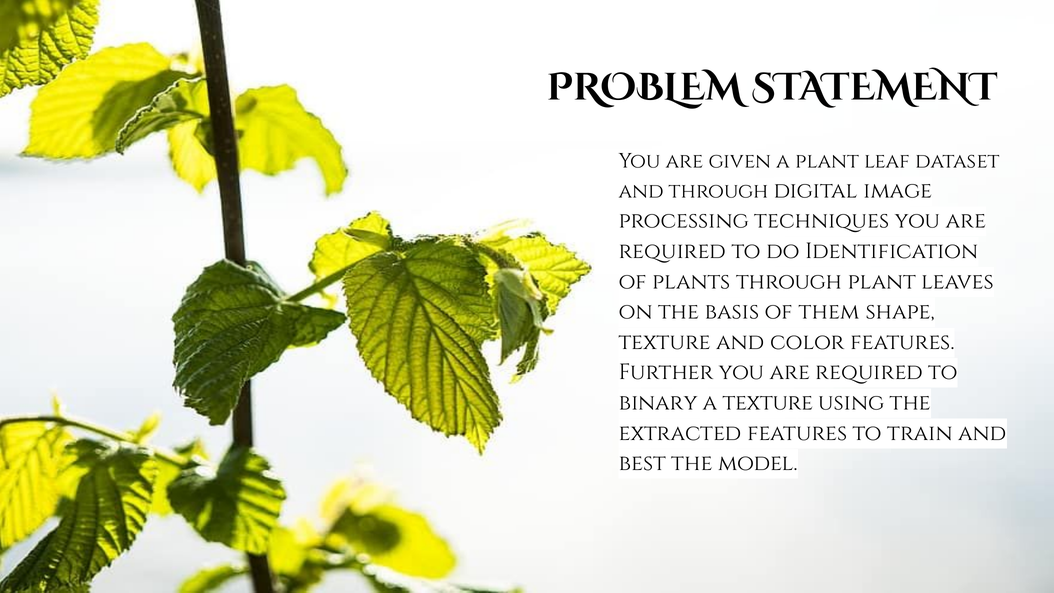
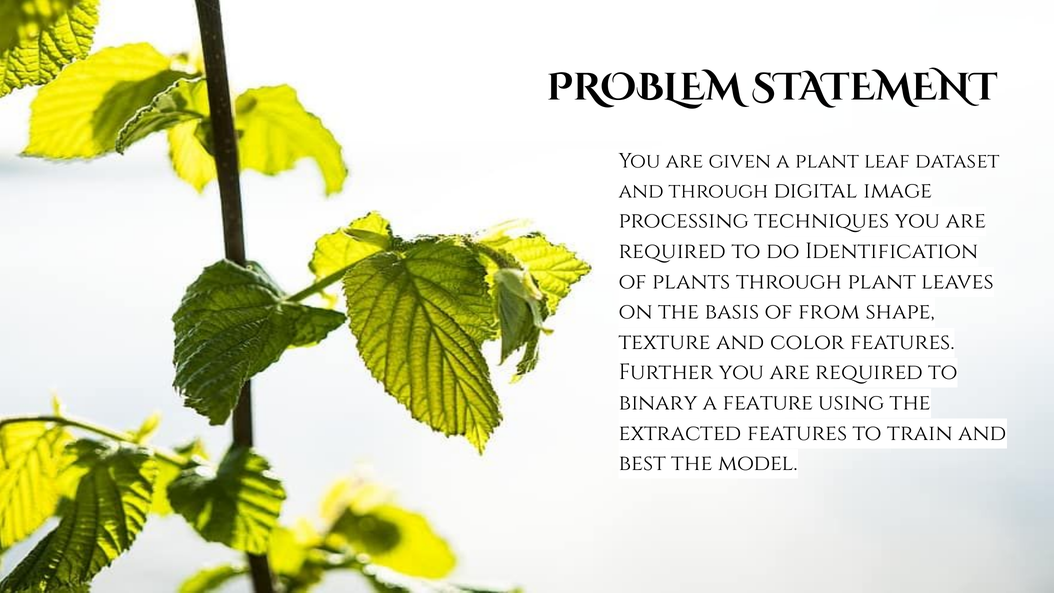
them: them -> from (829, 312)
a texture: texture -> feature (768, 402)
